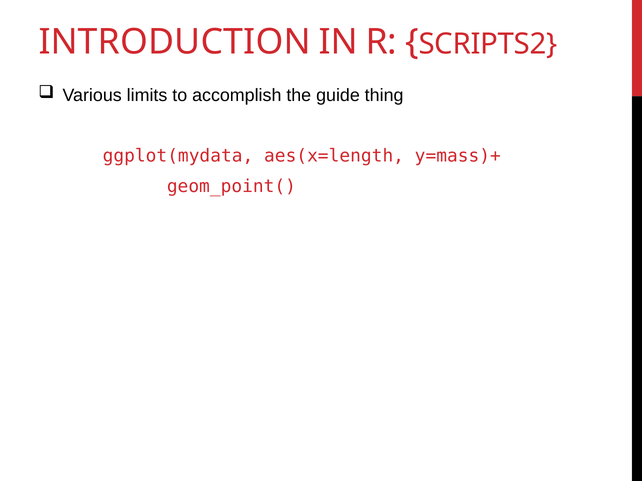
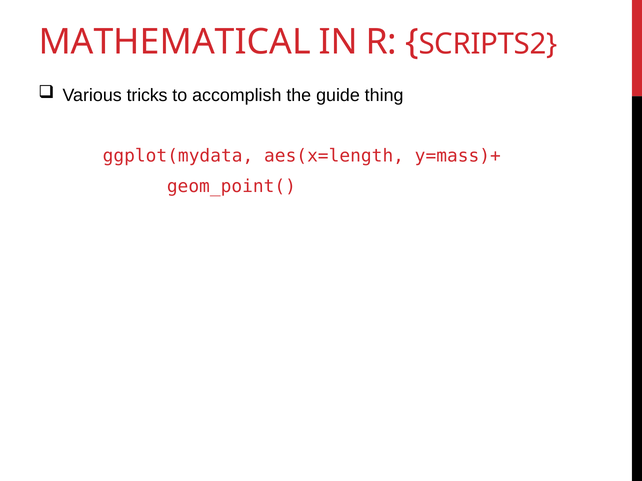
INTRODUCTION: INTRODUCTION -> MATHEMATICAL (175, 42)
limits: limits -> tricks (147, 95)
